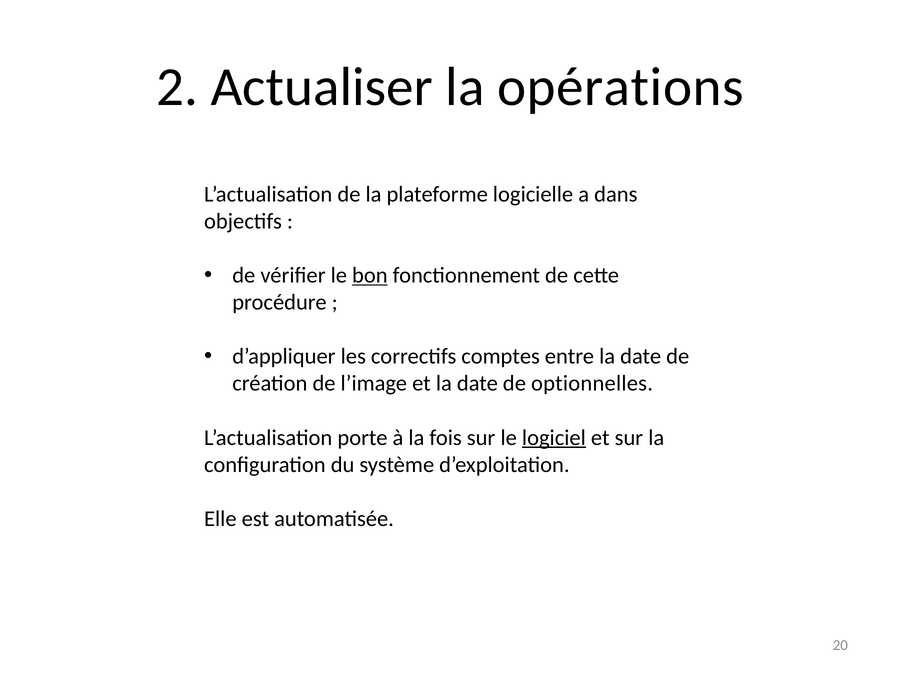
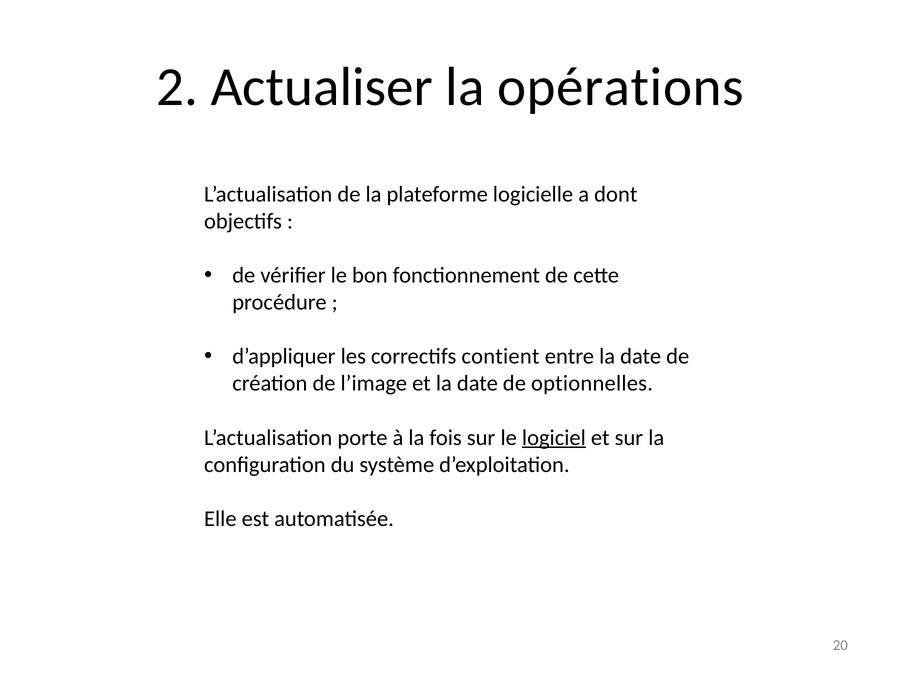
dans: dans -> dont (616, 194)
bon underline: present -> none (370, 276)
comptes: comptes -> contient (500, 357)
